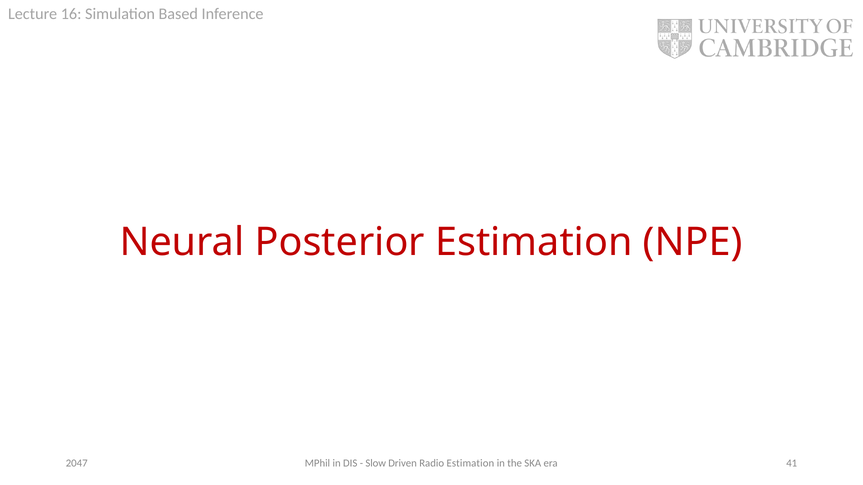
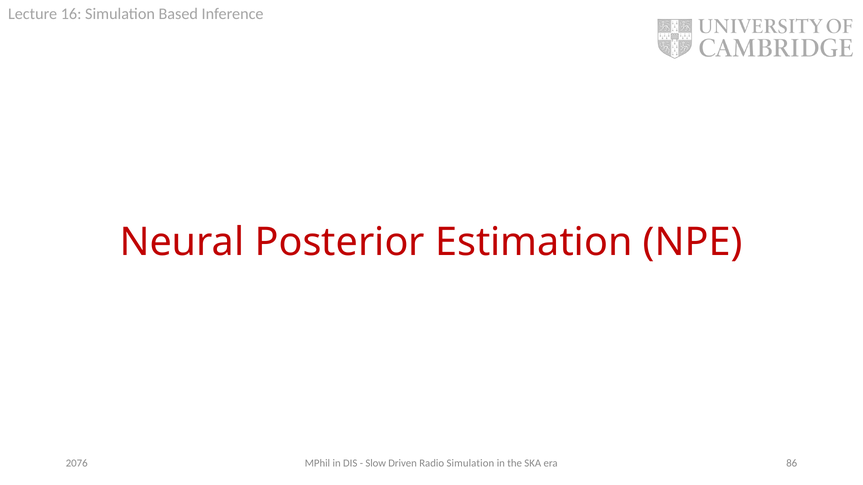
Radio Estimation: Estimation -> Simulation (470, 463)
41: 41 -> 86 (792, 463)
2047: 2047 -> 2076 (77, 464)
